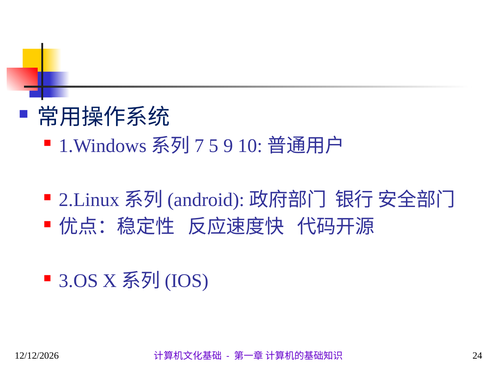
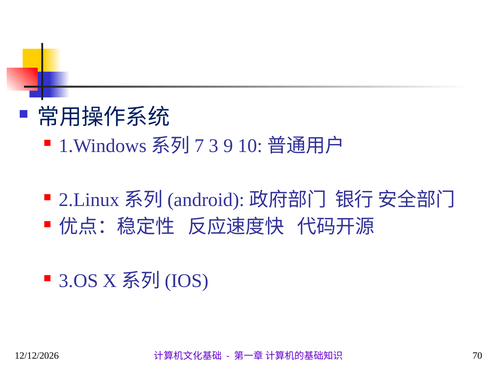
5: 5 -> 3 (214, 146)
24: 24 -> 70 (477, 356)
